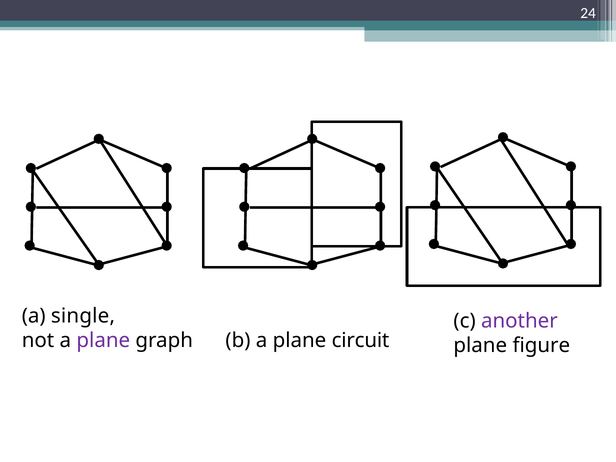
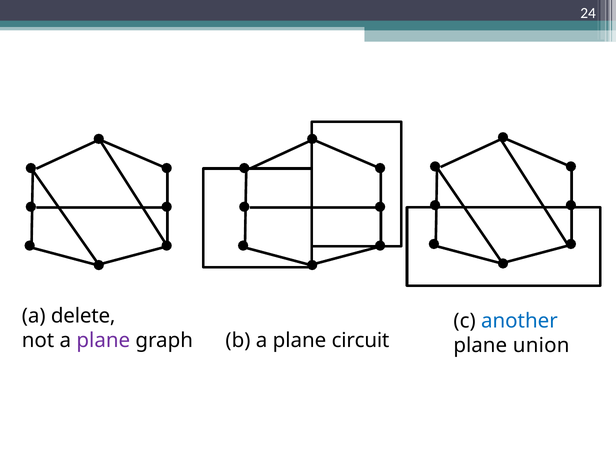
single: single -> delete (83, 316)
another colour: purple -> blue (519, 321)
figure: figure -> union (541, 345)
